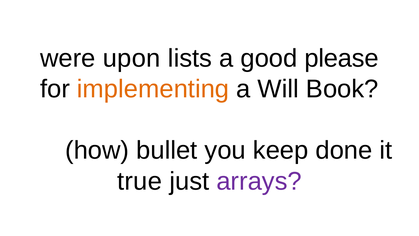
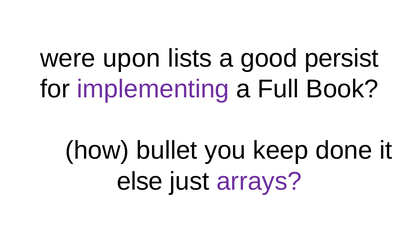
please: please -> persist (342, 58)
implementing colour: orange -> purple (153, 89)
Will: Will -> Full (278, 89)
true: true -> else (140, 181)
